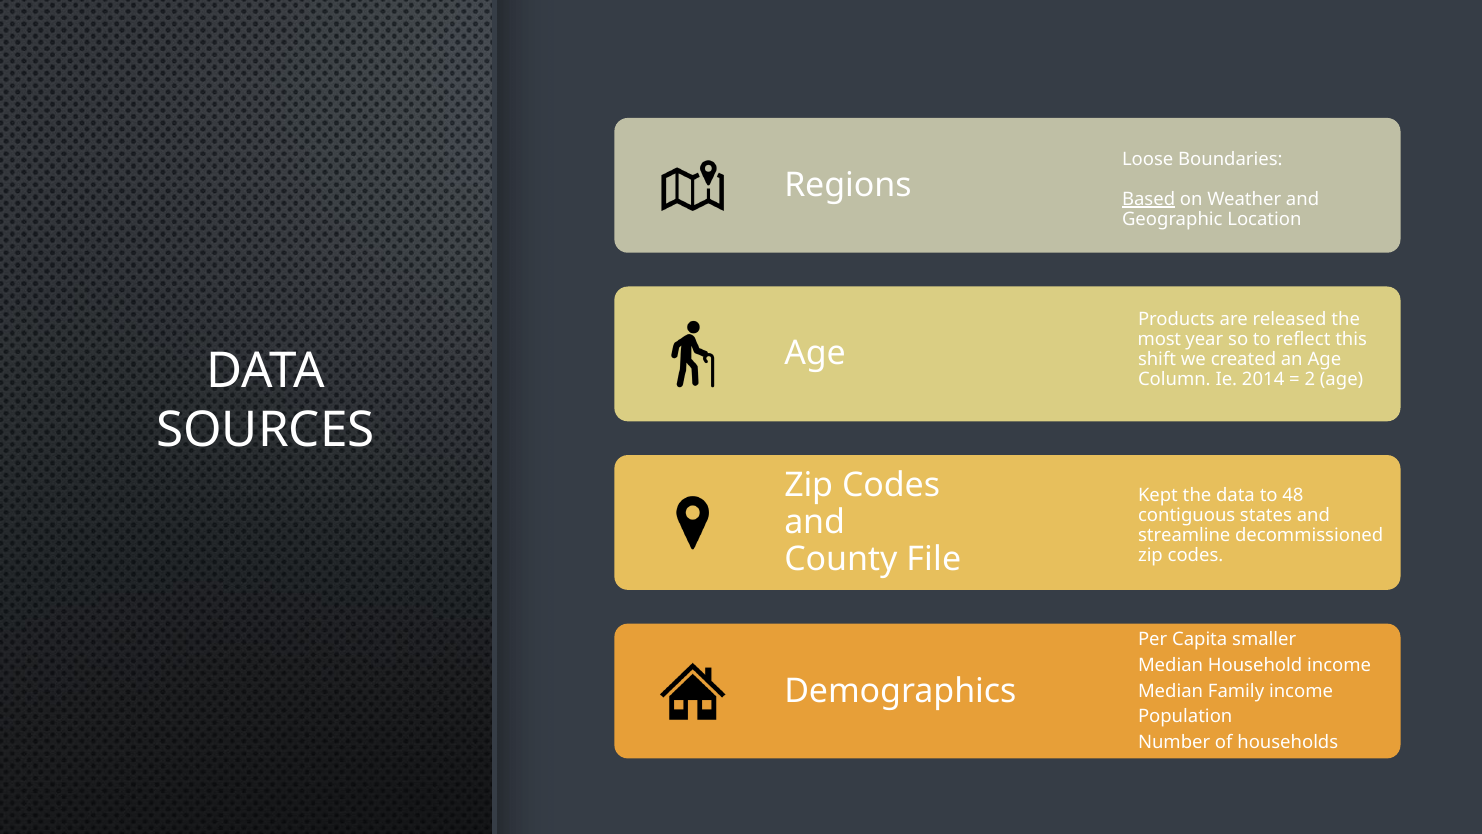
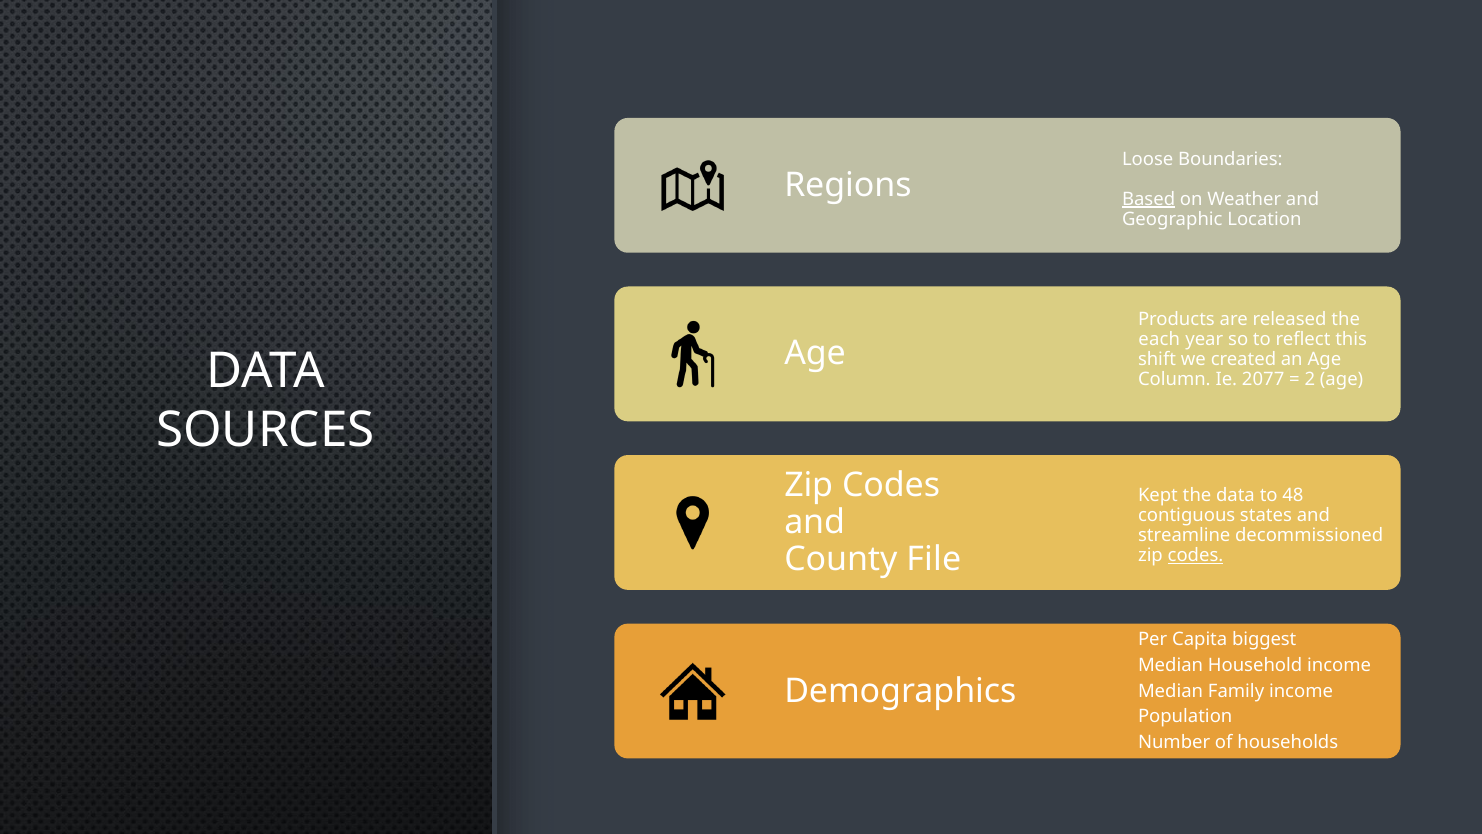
most: most -> each (1159, 339)
2014: 2014 -> 2077 (1263, 379)
codes underline: none -> present (1196, 555)
smaller: smaller -> biggest (1264, 639)
